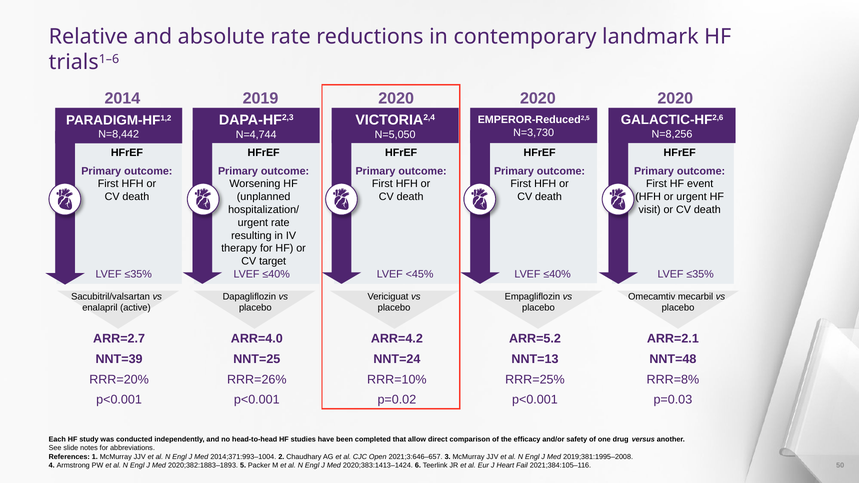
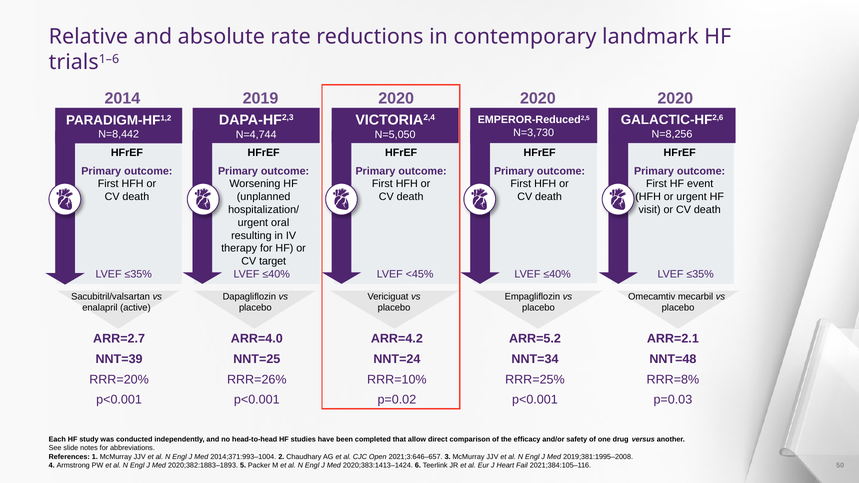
urgent rate: rate -> oral (280, 223)
NNT=13: NNT=13 -> NNT=34 (535, 359)
